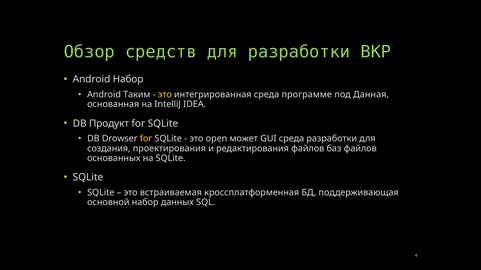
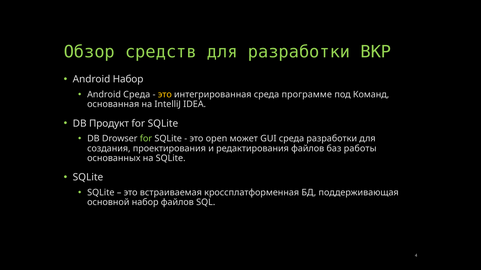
Android Таким: Таким -> Среда (137, 95)
Данная: Данная -> Команд (371, 95)
for colour: yellow -> light green (146, 139)
баз файлов: файлов -> работы (360, 149)
набор данных: данных -> файлов (177, 203)
